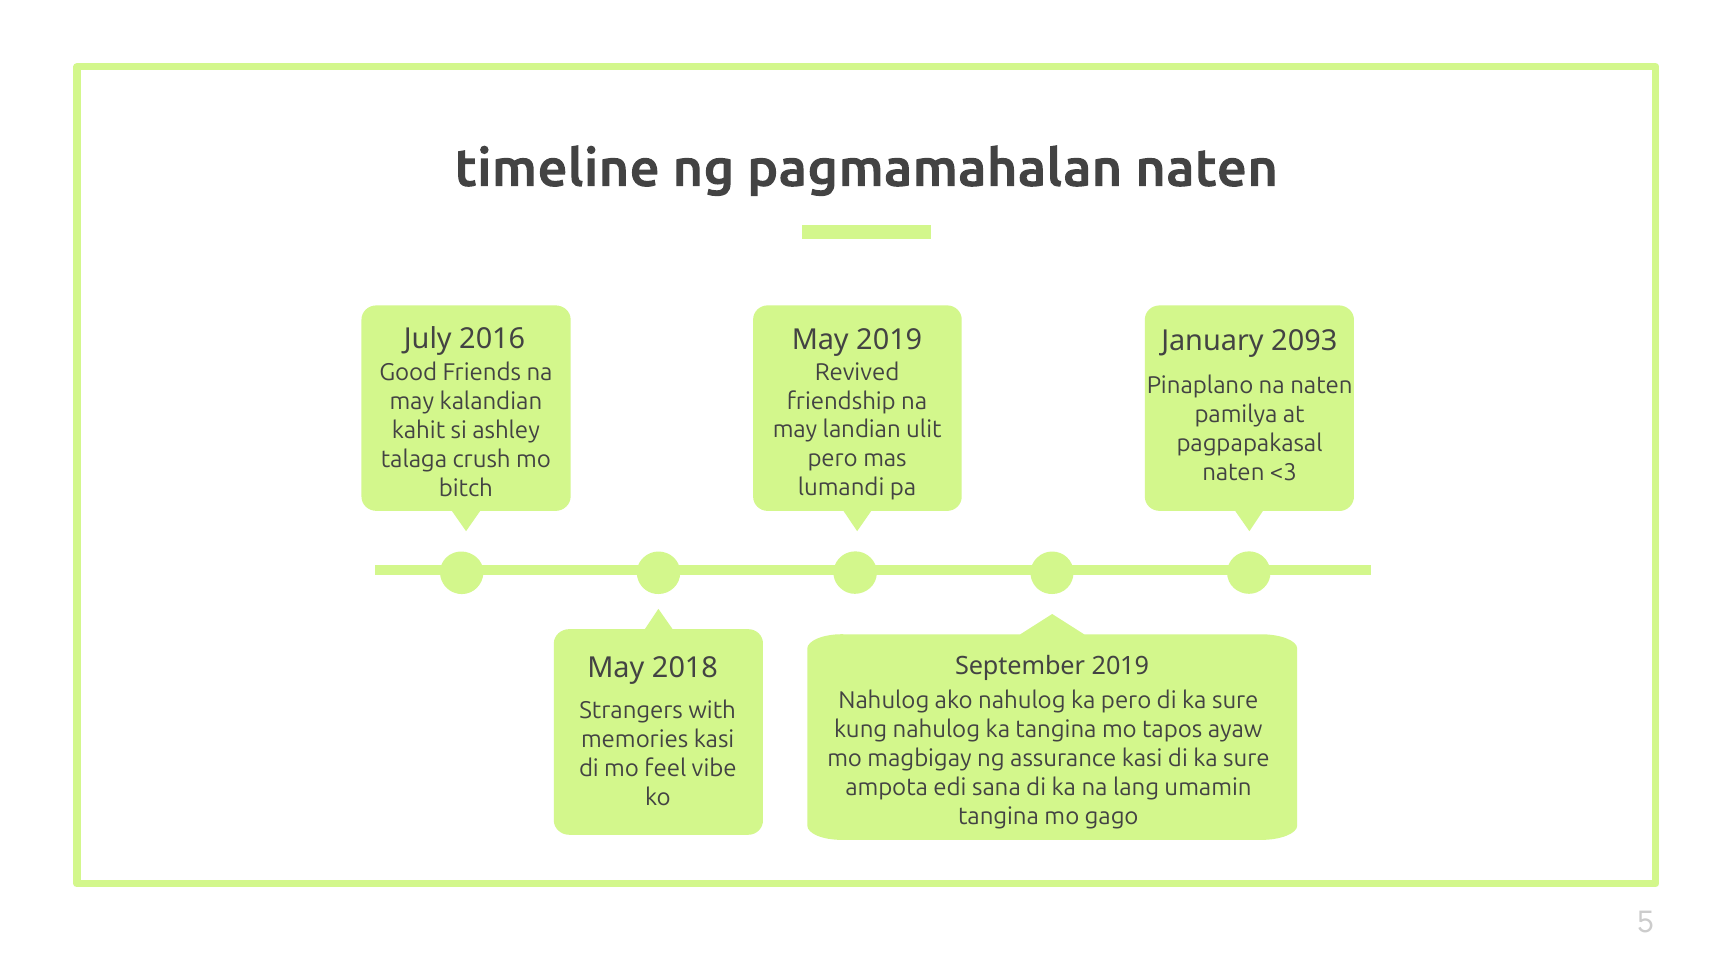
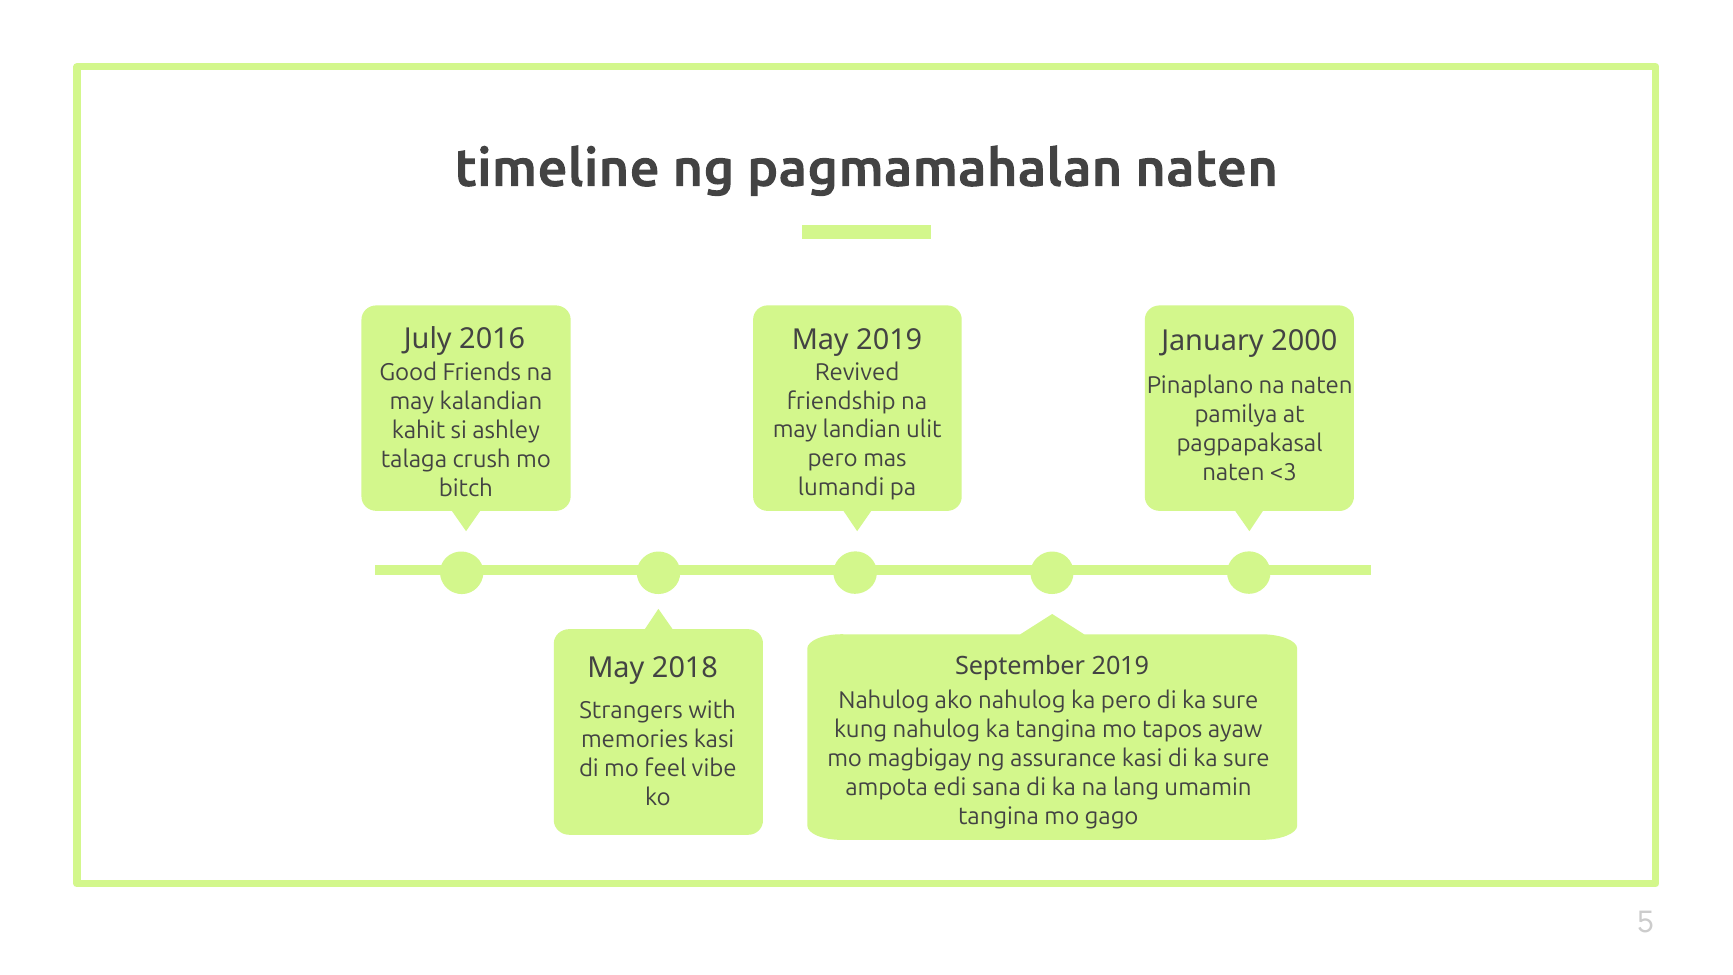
2093: 2093 -> 2000 (1304, 341)
